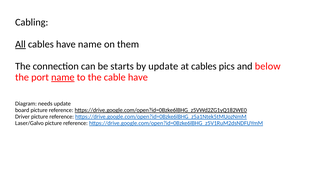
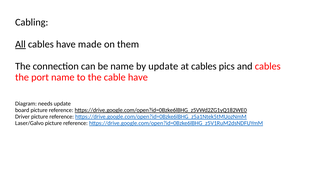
have name: name -> made (90, 44)
be starts: starts -> name (122, 66)
and below: below -> cables (268, 66)
name underline: present -> none (63, 77)
